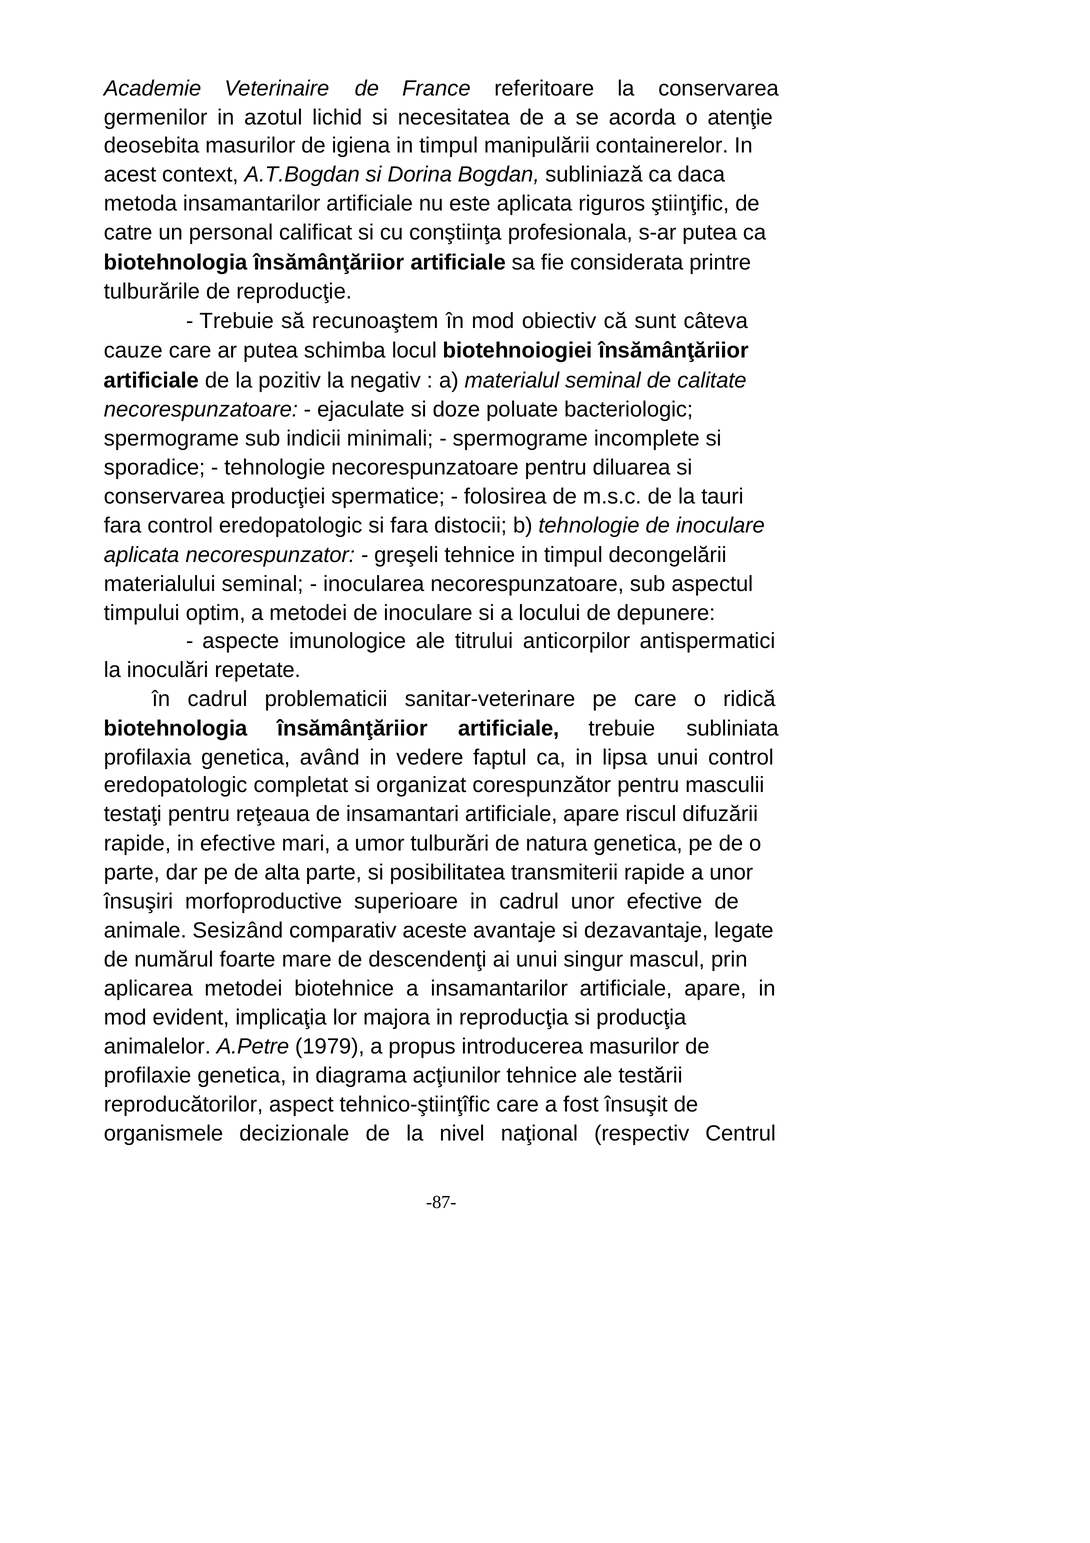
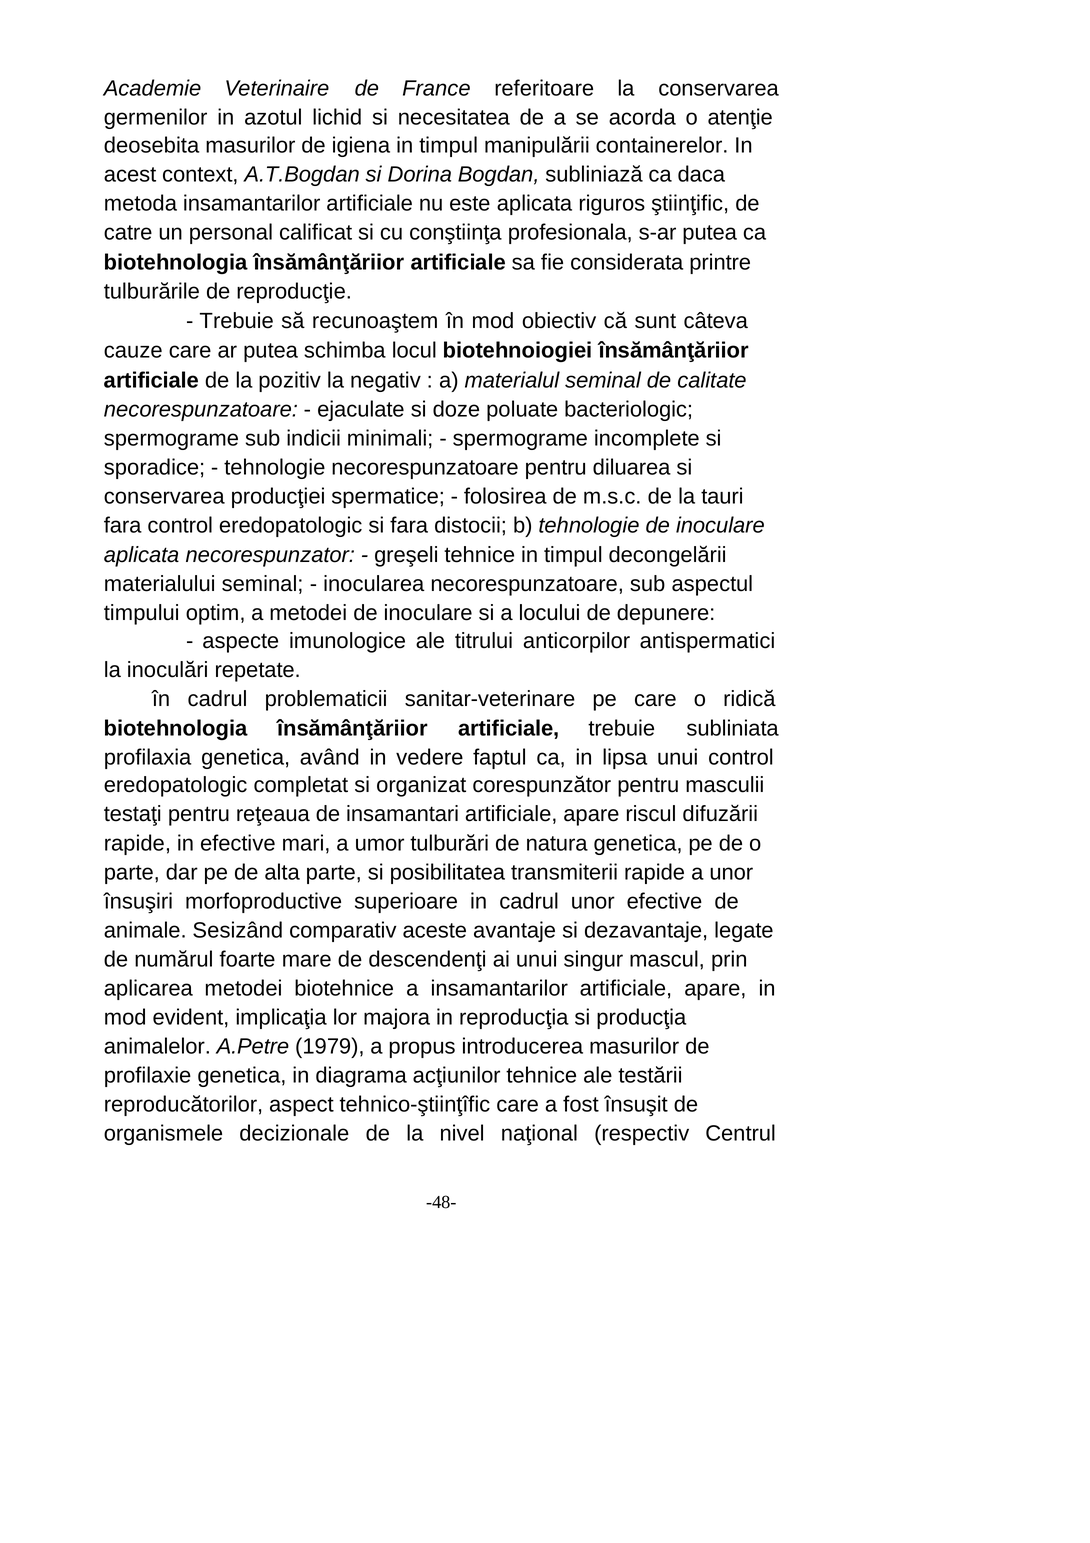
-87-: -87- -> -48- (441, 1202)
